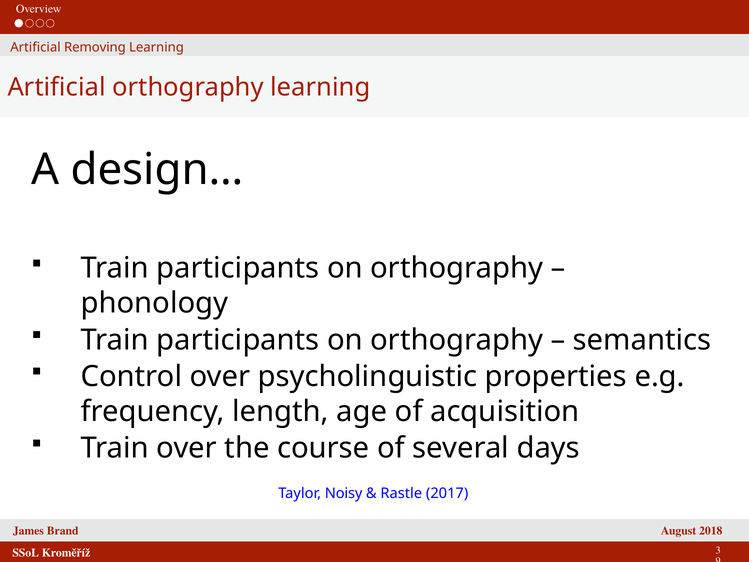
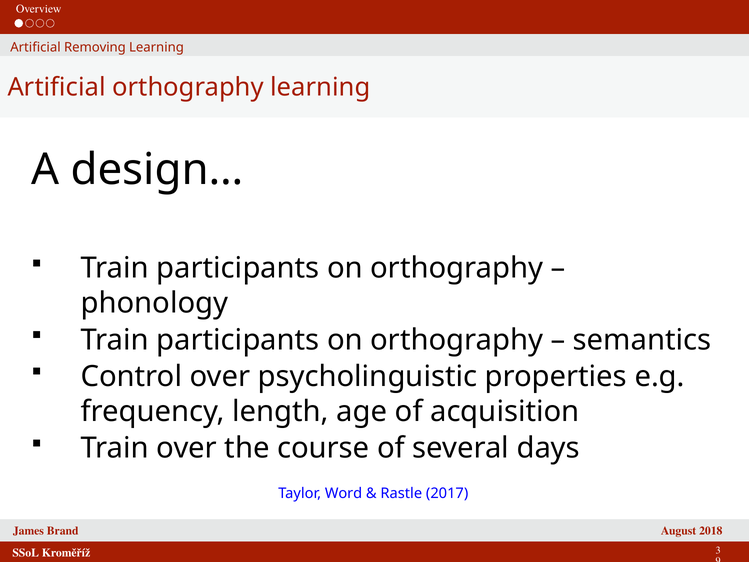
Noisy: Noisy -> Word (344, 493)
